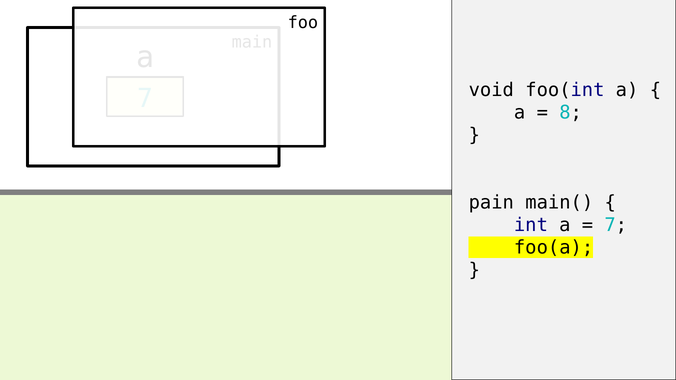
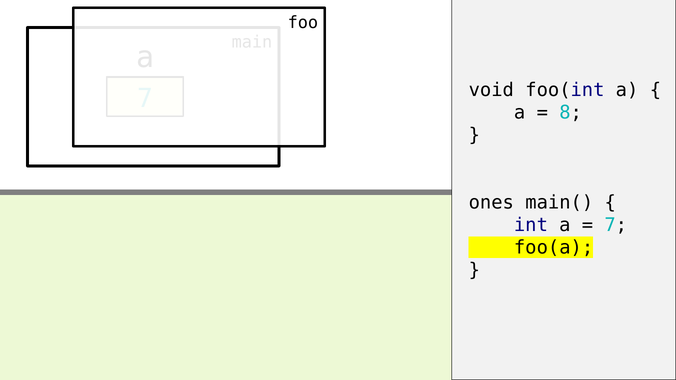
pain: pain -> ones (491, 203)
